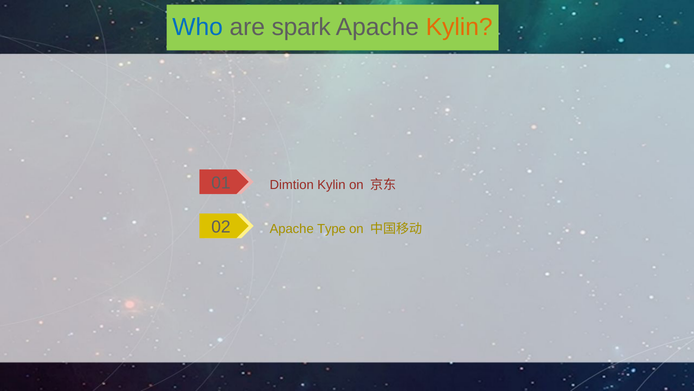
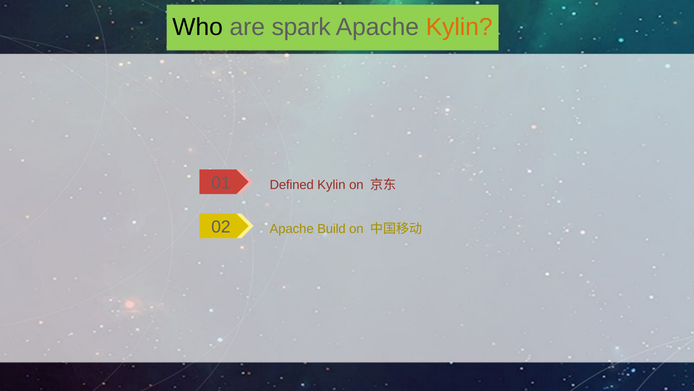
Who colour: blue -> black (198, 27)
Dimtion: Dimtion -> Defined (292, 185)
Type: Type -> Build (332, 229)
